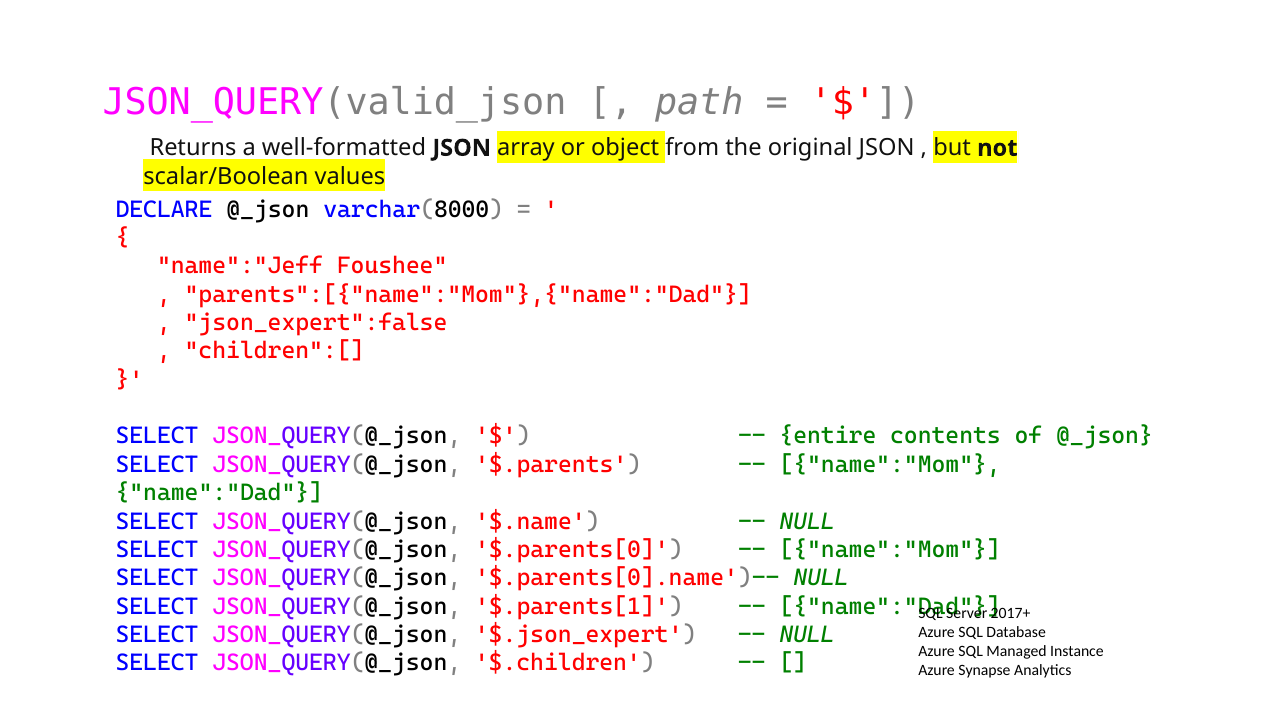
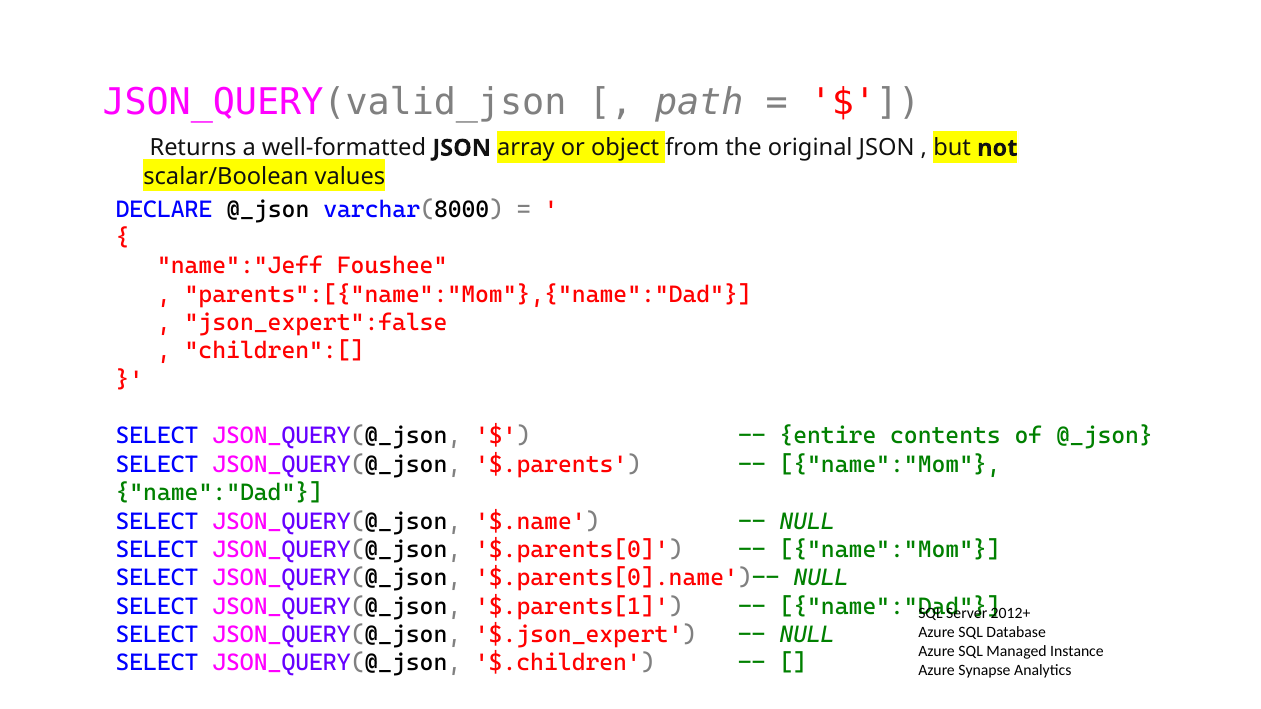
2017+: 2017+ -> 2012+ (1011, 614)
